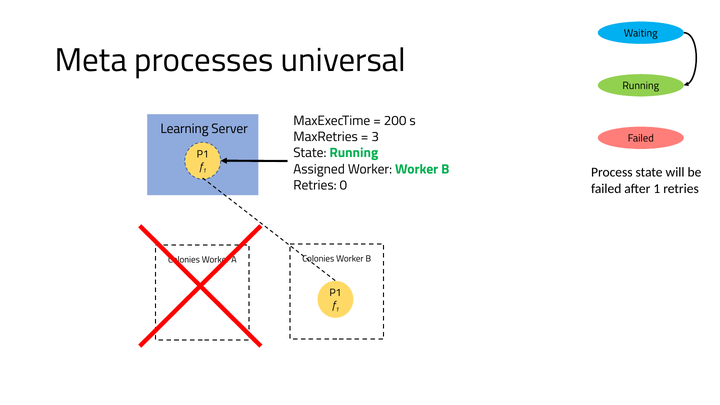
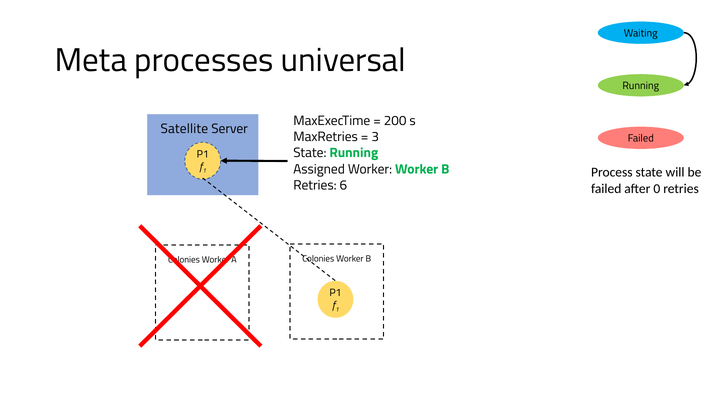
Learning: Learning -> Satellite (184, 129)
0: 0 -> 6 (343, 185)
after 1: 1 -> 0 (657, 189)
